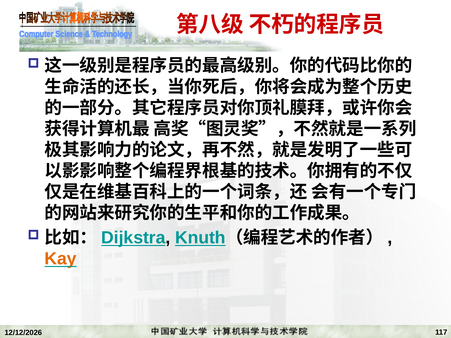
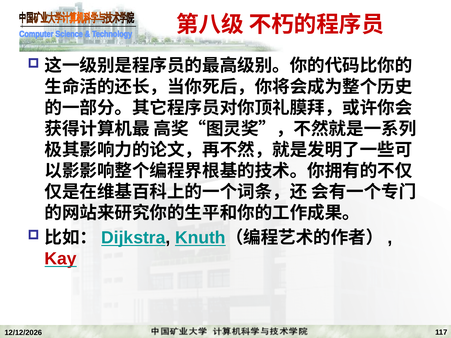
Kay colour: orange -> red (61, 259)
